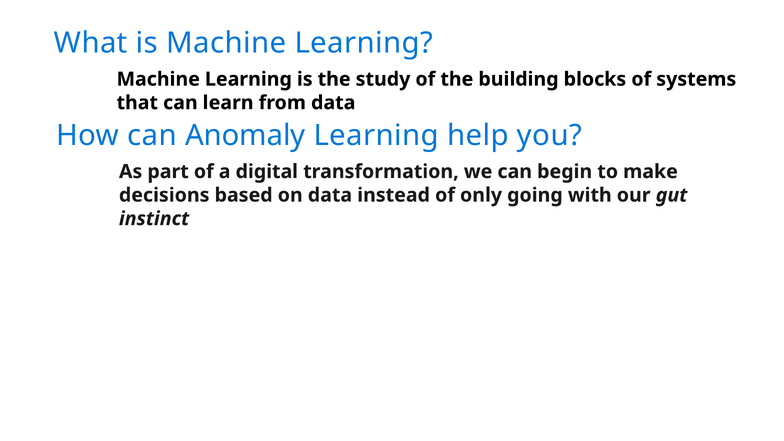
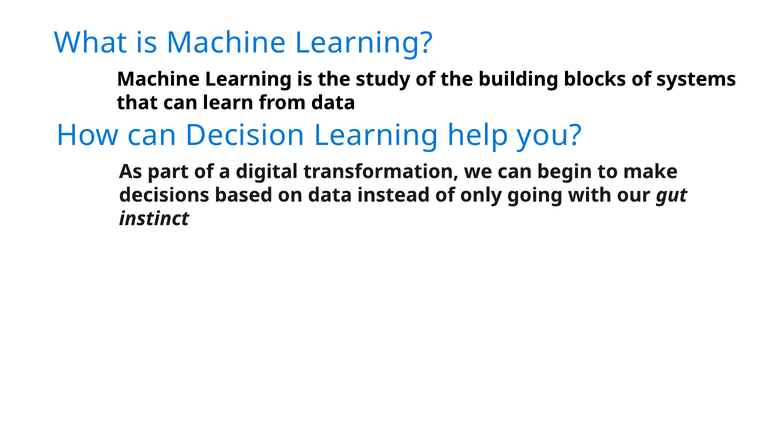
Anomaly: Anomaly -> Decision (245, 136)
